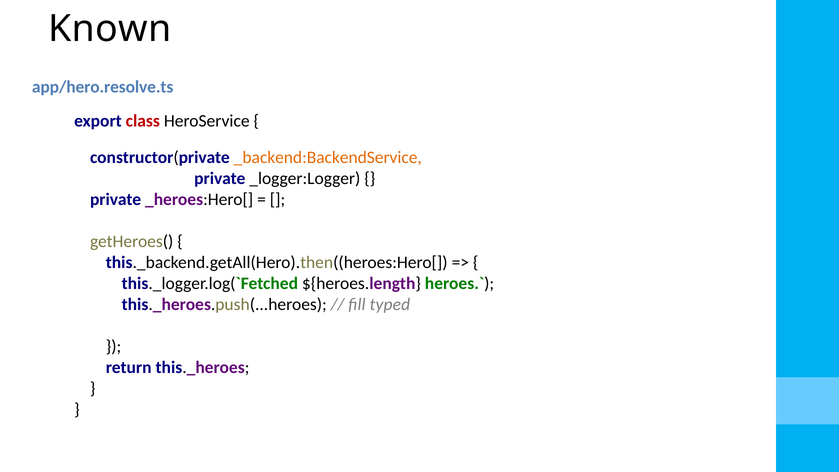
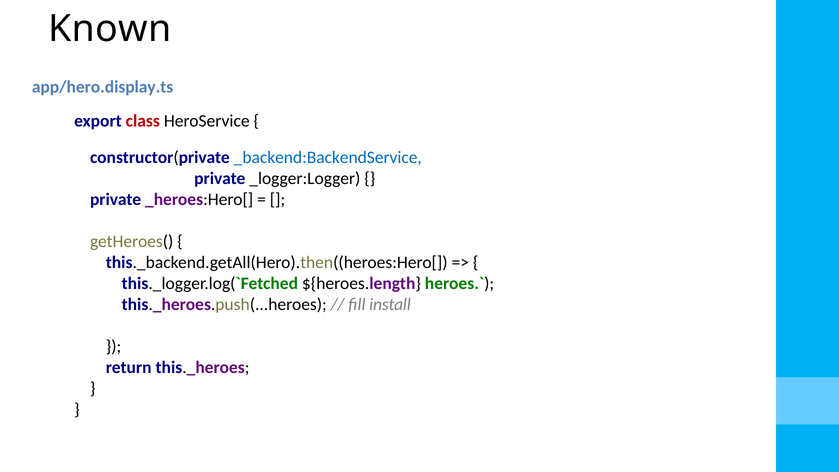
app/hero.resolve.ts: app/hero.resolve.ts -> app/hero.display.ts (103, 87)
_backend:BackendService colour: orange -> blue (328, 158)
typed: typed -> install (390, 305)
